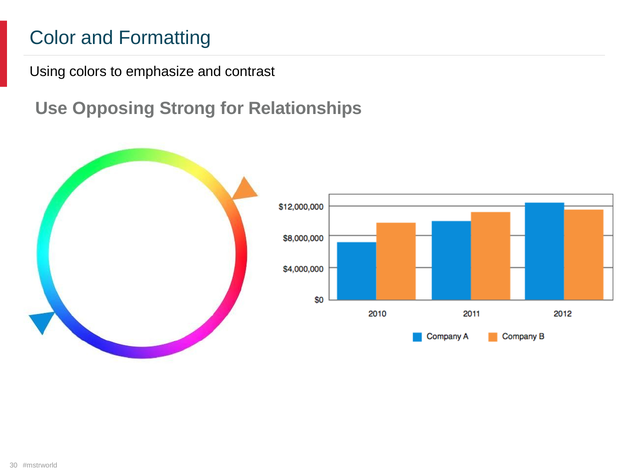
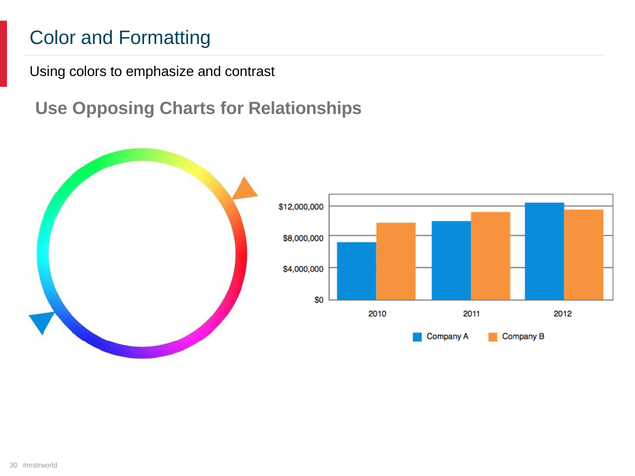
Strong: Strong -> Charts (188, 108)
